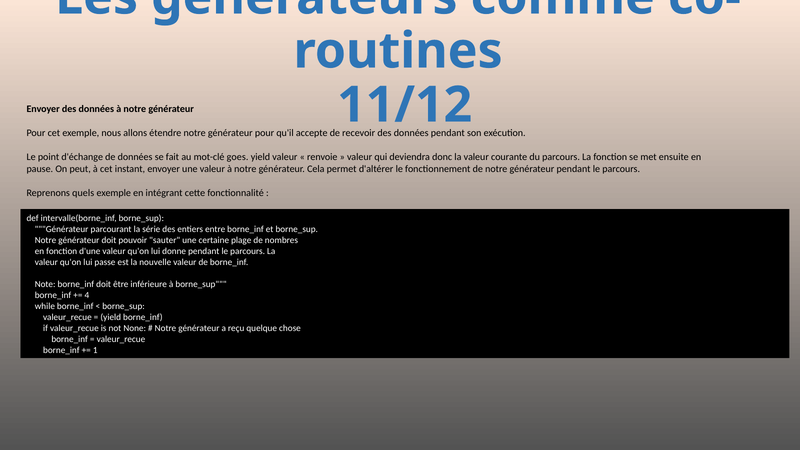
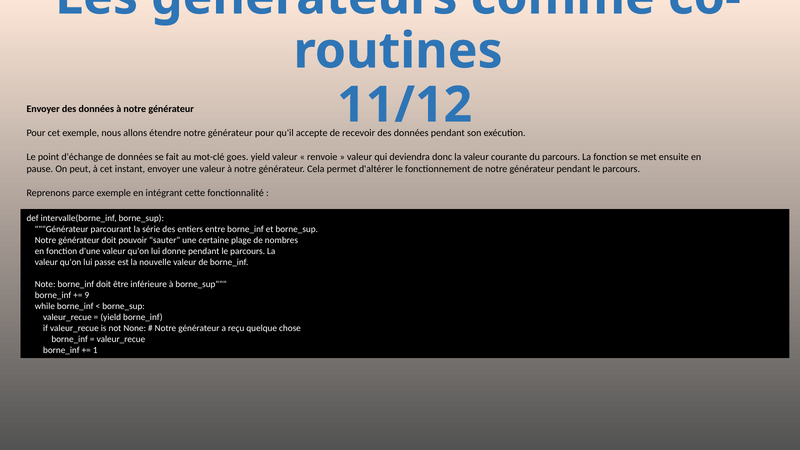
quels: quels -> parce (83, 193)
4: 4 -> 9 (87, 295)
